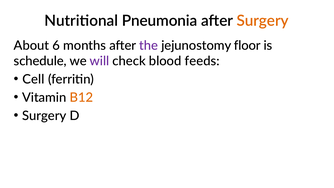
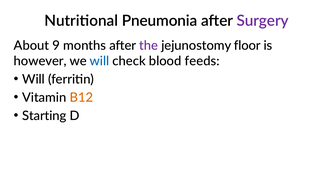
Surgery colour: orange -> purple (263, 21)
6: 6 -> 9 (56, 45)
schedule: schedule -> however (40, 61)
will colour: purple -> blue (99, 61)
Cell: Cell -> Will (33, 79)
Surgery: Surgery -> Starting (44, 116)
